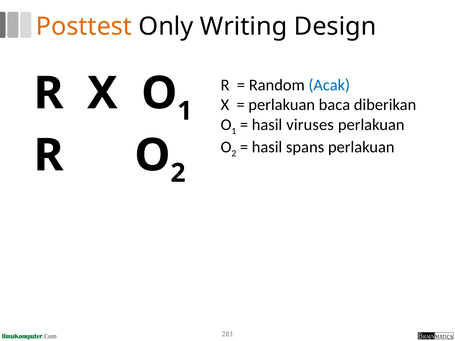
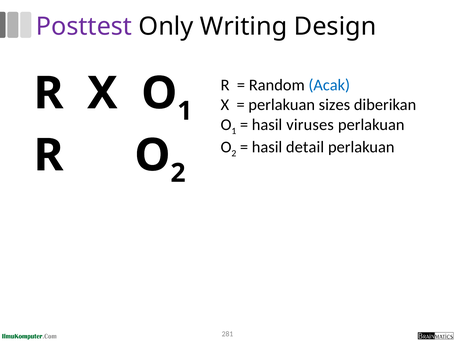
Posttest colour: orange -> purple (84, 26)
baca: baca -> sizes (334, 105)
spans: spans -> detail (305, 147)
